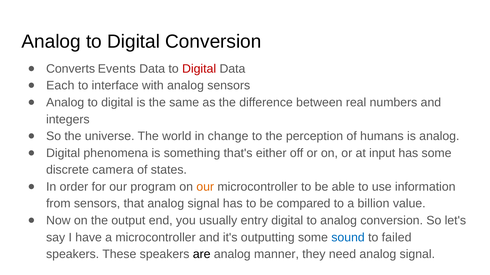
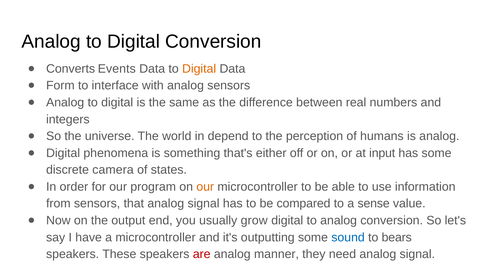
Digital colour: red -> orange (199, 69)
Each: Each -> Form (60, 86)
change: change -> depend (228, 136)
billion: billion -> sense (374, 204)
entry: entry -> grow (254, 221)
failed: failed -> bears (397, 238)
are colour: black -> red (202, 255)
